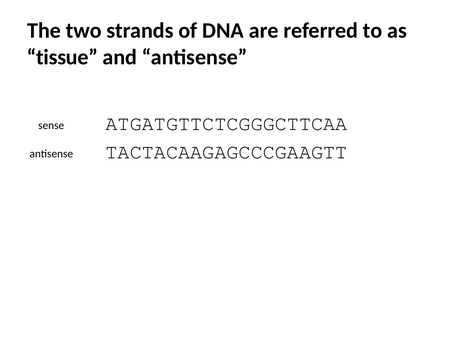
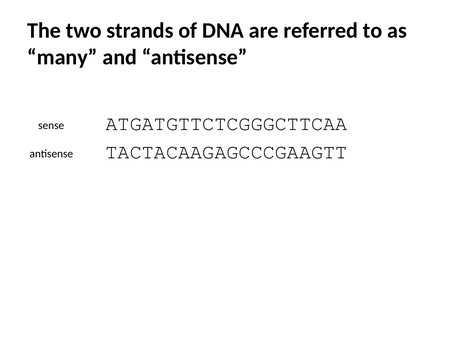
tissue: tissue -> many (62, 57)
